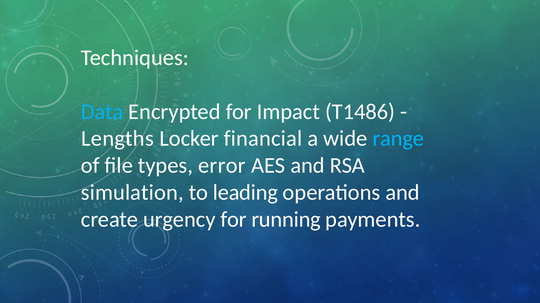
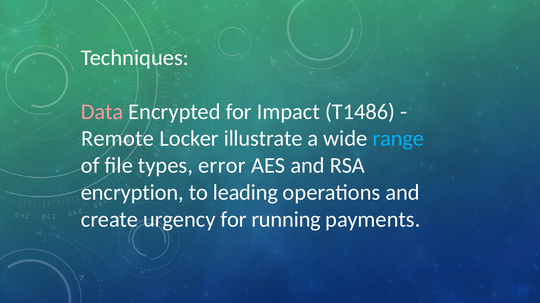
Data colour: light blue -> pink (102, 112)
Lengths: Lengths -> Remote (118, 139)
financial: financial -> illustrate (263, 139)
simulation: simulation -> encryption (132, 193)
